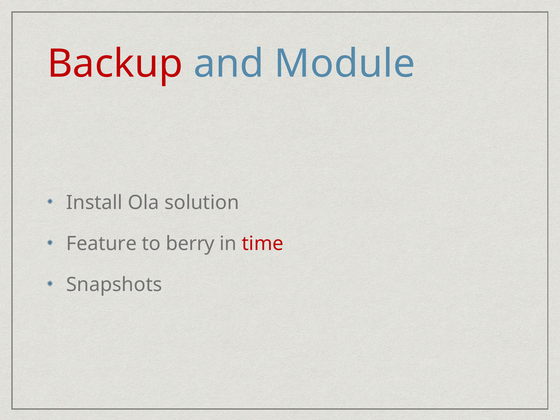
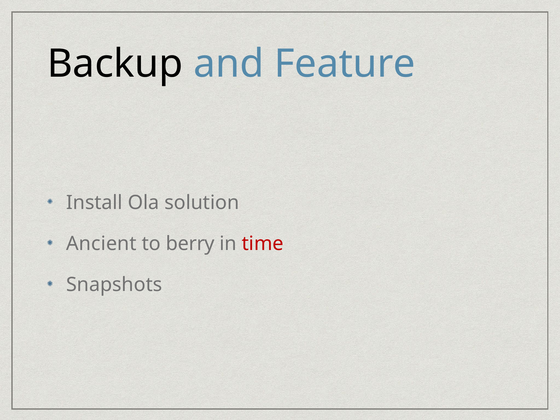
Backup colour: red -> black (115, 64)
Module: Module -> Feature (345, 64)
Feature: Feature -> Ancient (101, 244)
